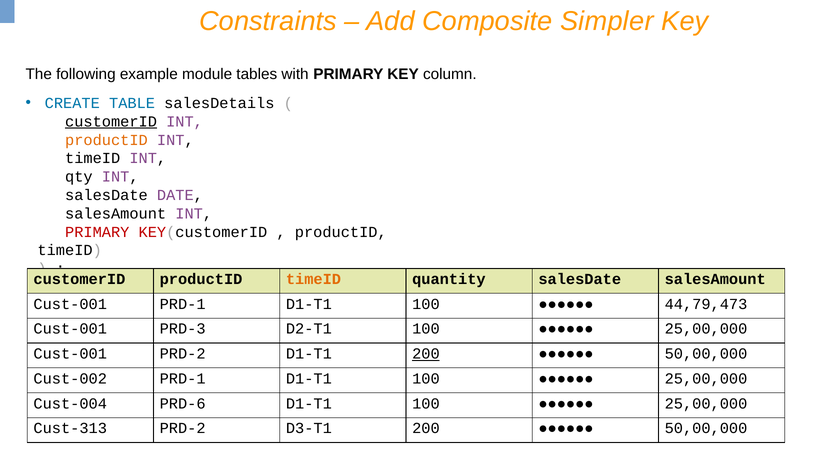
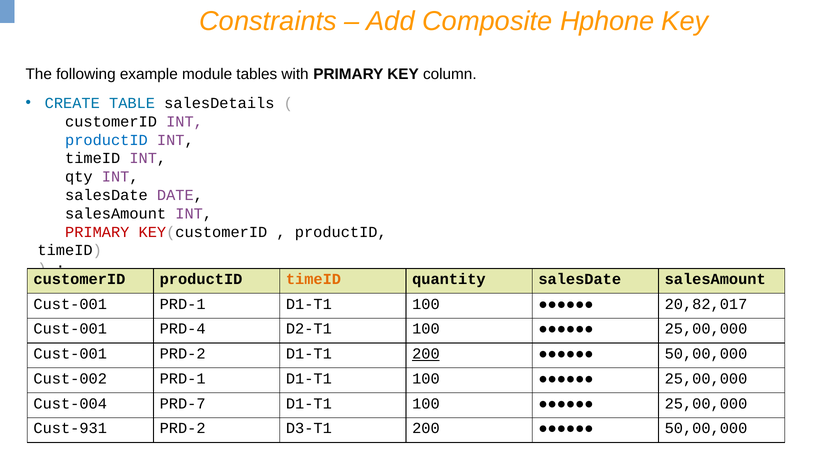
Simpler: Simpler -> Hphone (607, 21)
customerID underline: present -> none (111, 121)
productID colour: orange -> blue (106, 140)
44,79,473: 44,79,473 -> 20,82,017 (706, 304)
PRD-3: PRD-3 -> PRD-4 (183, 329)
PRD-6: PRD-6 -> PRD-7 (183, 403)
Cust-313: Cust-313 -> Cust-931 (70, 428)
